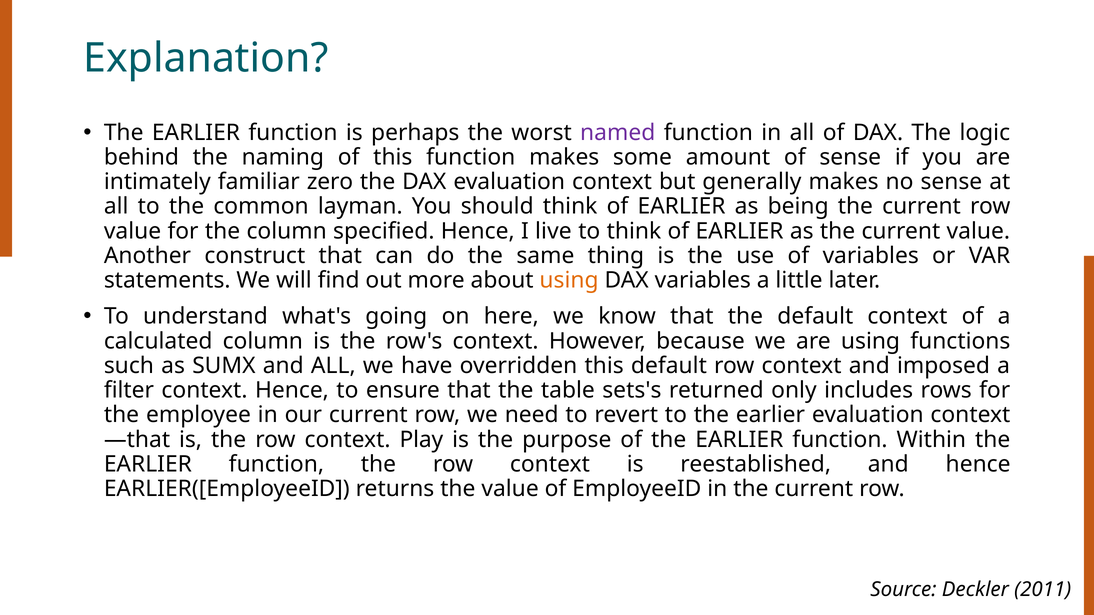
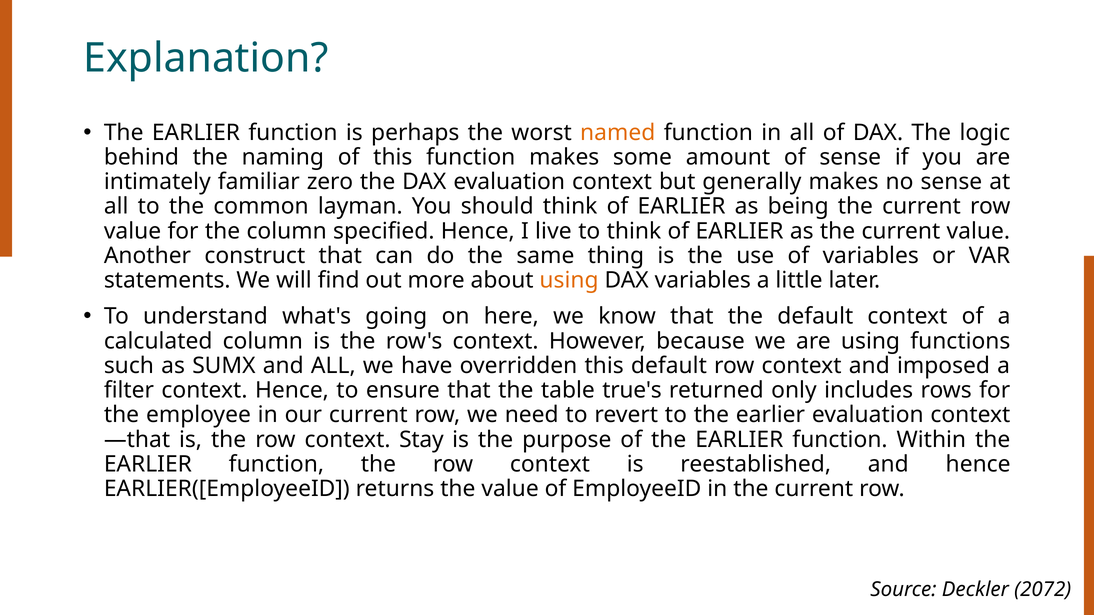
named colour: purple -> orange (618, 133)
sets's: sets's -> true's (632, 390)
Play: Play -> Stay (421, 440)
2011: 2011 -> 2072 (1043, 590)
